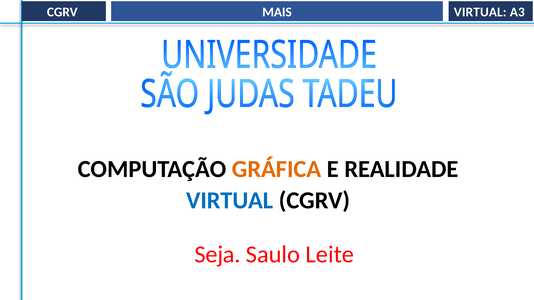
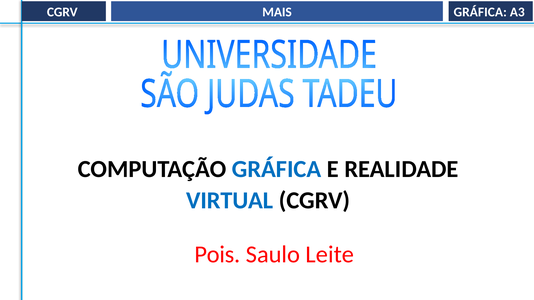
VIRTUAL: VIRTUAL -> GRÁFICA (480, 12)
GRÁFICA colour: orange -> blue (277, 169)
Seja: Seja -> Pois (218, 255)
